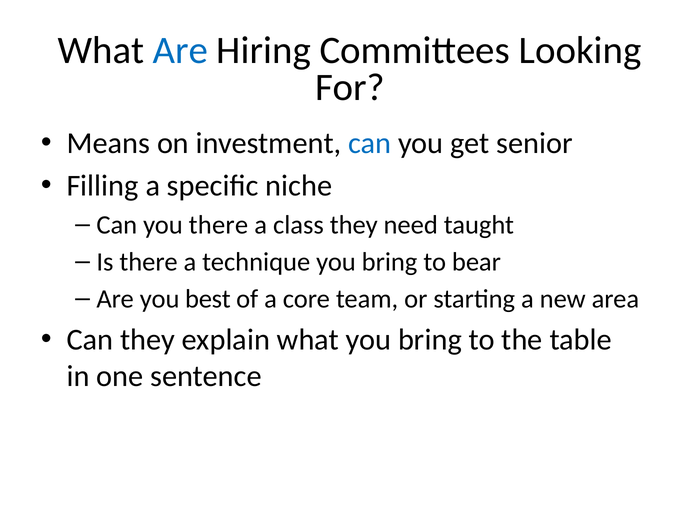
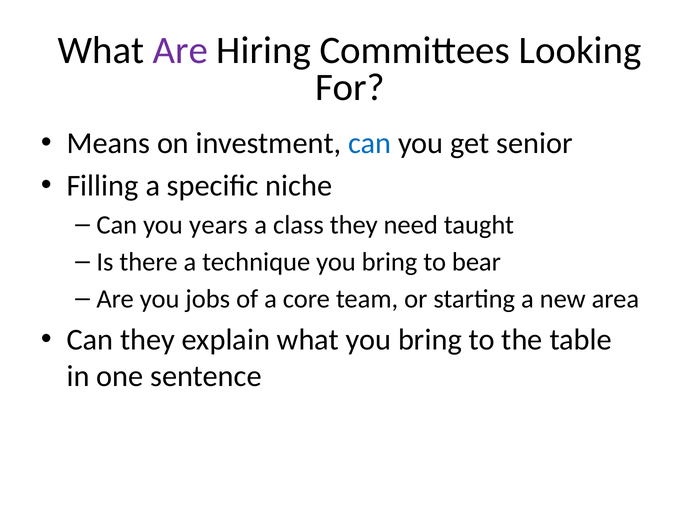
Are colour: blue -> purple (180, 50)
you there: there -> years (218, 225)
best: best -> jobs (208, 299)
